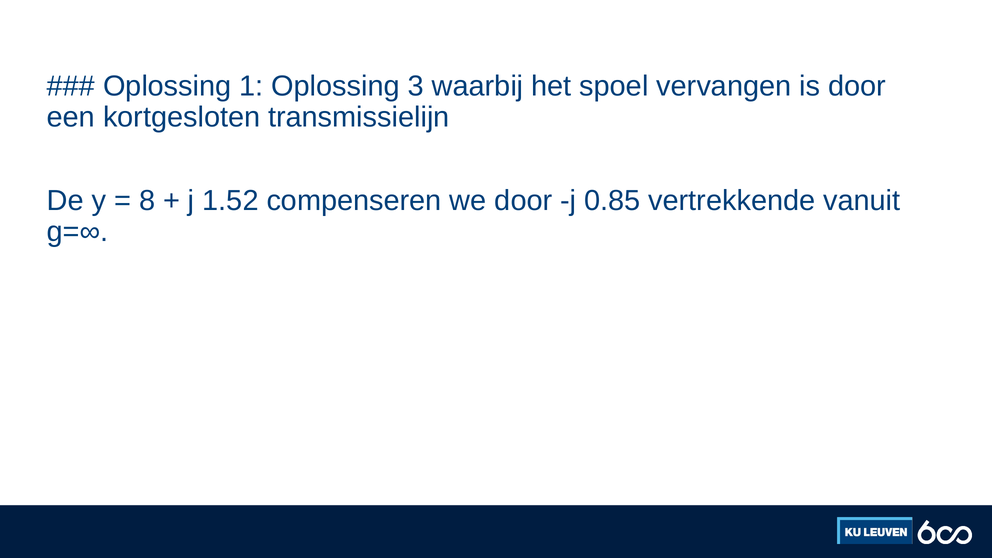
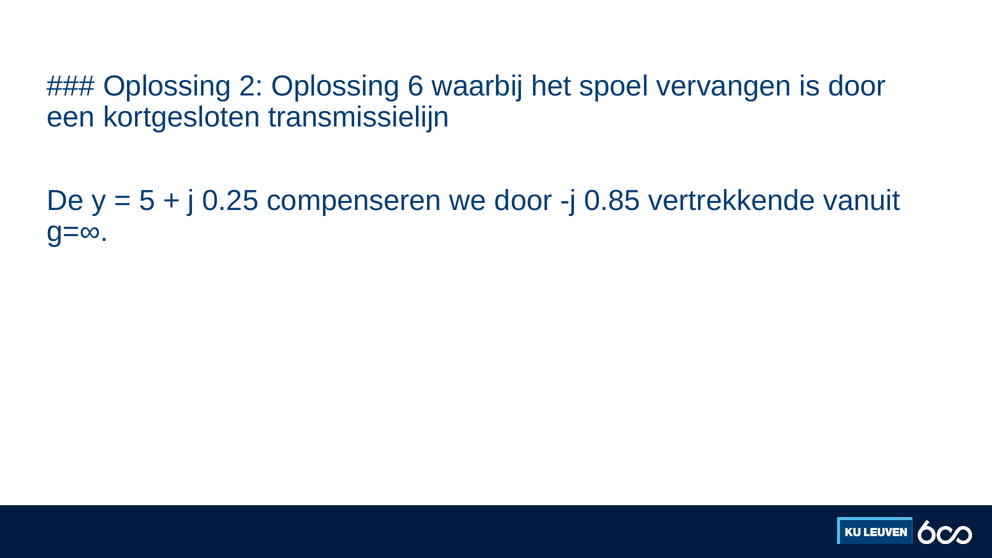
1: 1 -> 2 (251, 86)
3: 3 -> 6 (416, 86)
8: 8 -> 5 (147, 201)
1.52: 1.52 -> 0.25 (231, 201)
